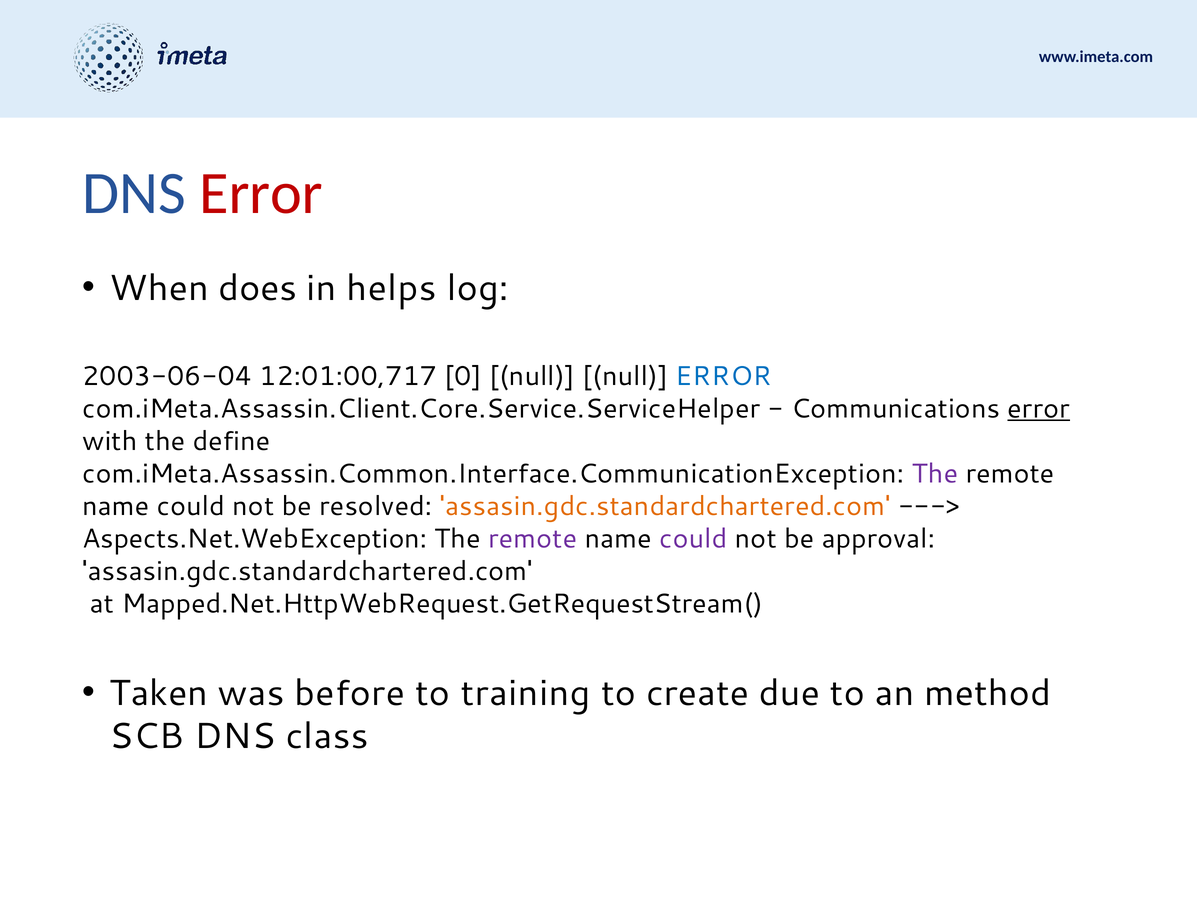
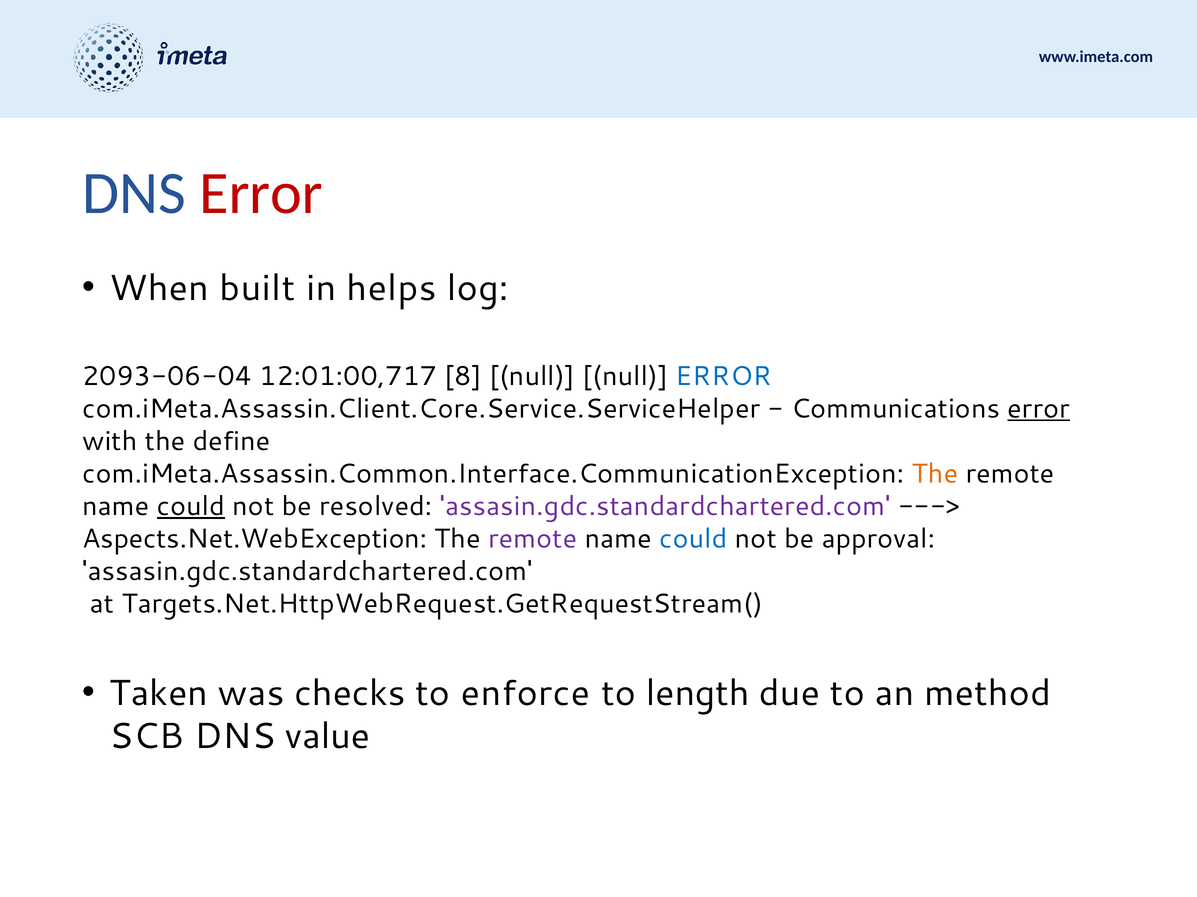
does: does -> built (257, 288)
2003-06-04: 2003-06-04 -> 2093-06-04 (167, 376)
0: 0 -> 8 (463, 376)
The colour: purple -> orange (935, 474)
could underline: none -> present (191, 507)
assasin.gdc.standardchartered.com colour: orange -> purple (665, 507)
could colour: purple -> blue (693, 539)
Mapped.Net.HttpWebRequest.GetRequestStream(: Mapped.Net.HttpWebRequest.GetRequestStream( -> Targets.Net.HttpWebRequest.GetRequestStream( (442, 604)
before: before -> checks (350, 694)
training: training -> enforce (526, 694)
create: create -> length (698, 694)
class: class -> value (327, 737)
